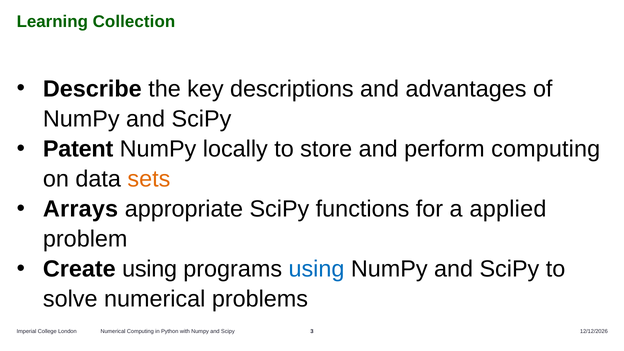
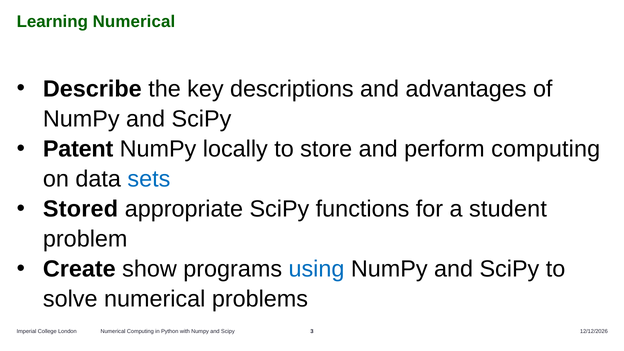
Learning Collection: Collection -> Numerical (134, 22)
sets colour: orange -> blue (149, 179)
Arrays: Arrays -> Stored (81, 209)
applied: applied -> student (508, 209)
Create using: using -> show (150, 269)
